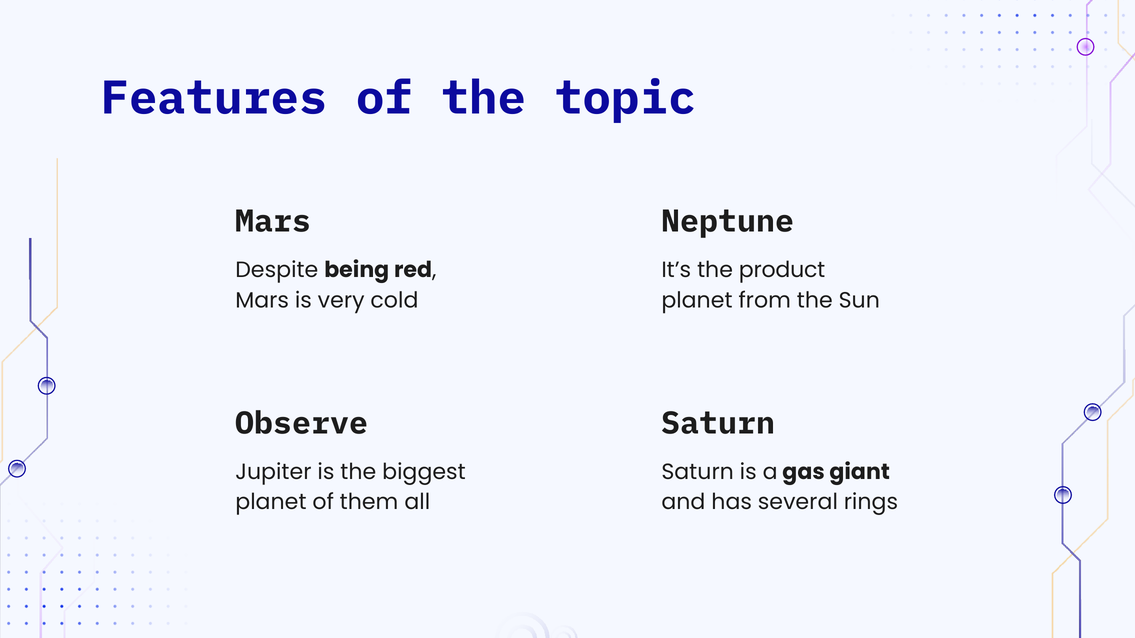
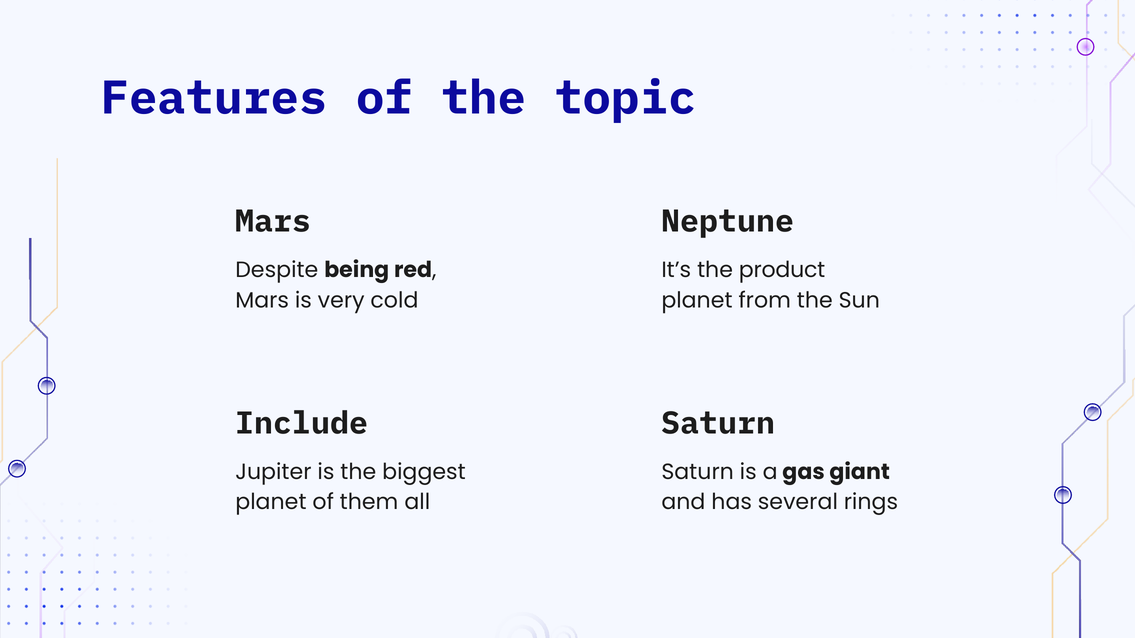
Observe: Observe -> Include (302, 423)
